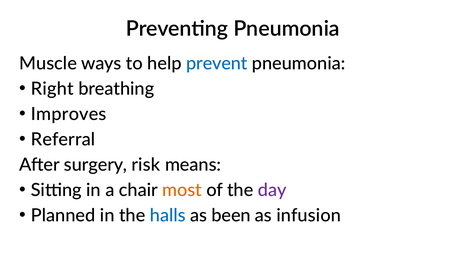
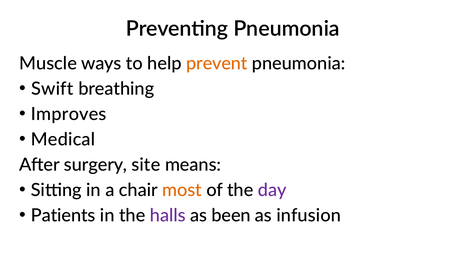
prevent colour: blue -> orange (217, 64)
Right: Right -> Swift (52, 89)
Referral: Referral -> Medical (63, 140)
risk: risk -> site (146, 165)
Planned: Planned -> Patients (63, 216)
halls colour: blue -> purple (168, 216)
